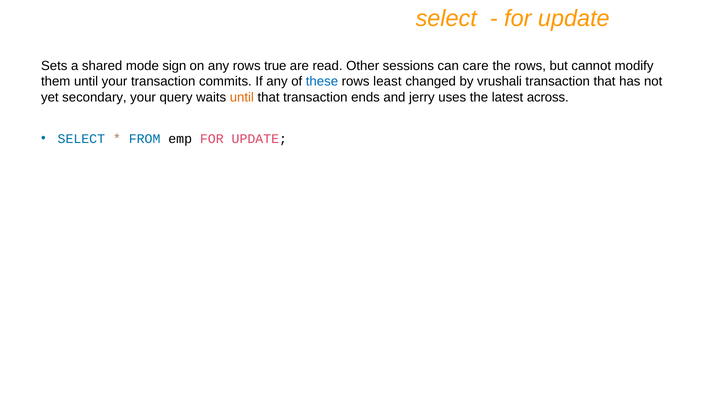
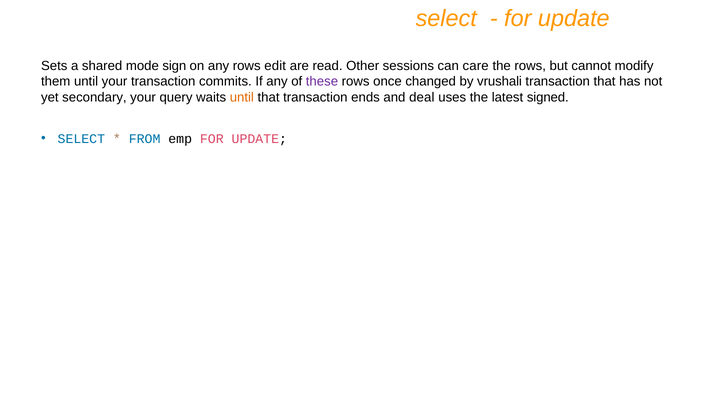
true: true -> edit (275, 66)
these colour: blue -> purple (322, 81)
least: least -> once (387, 81)
jerry: jerry -> deal (422, 97)
across: across -> signed (548, 97)
